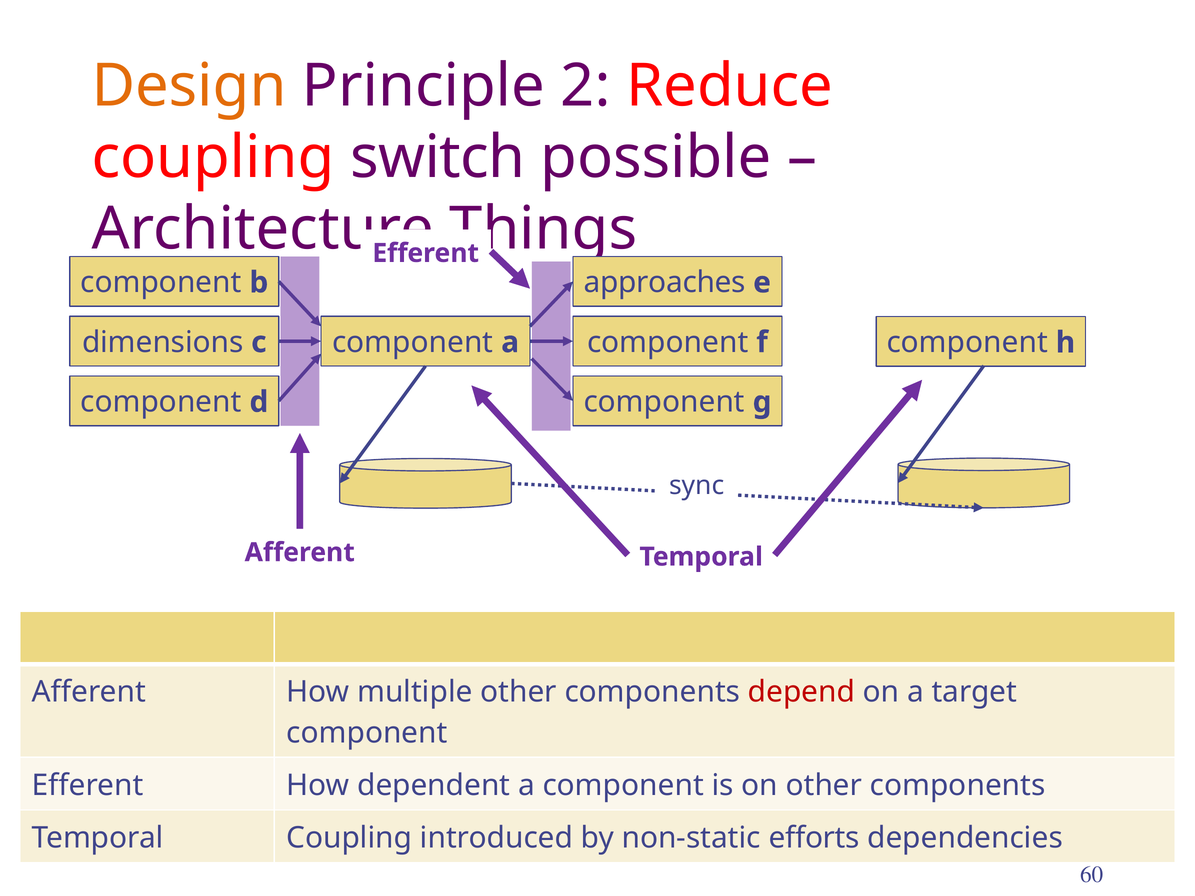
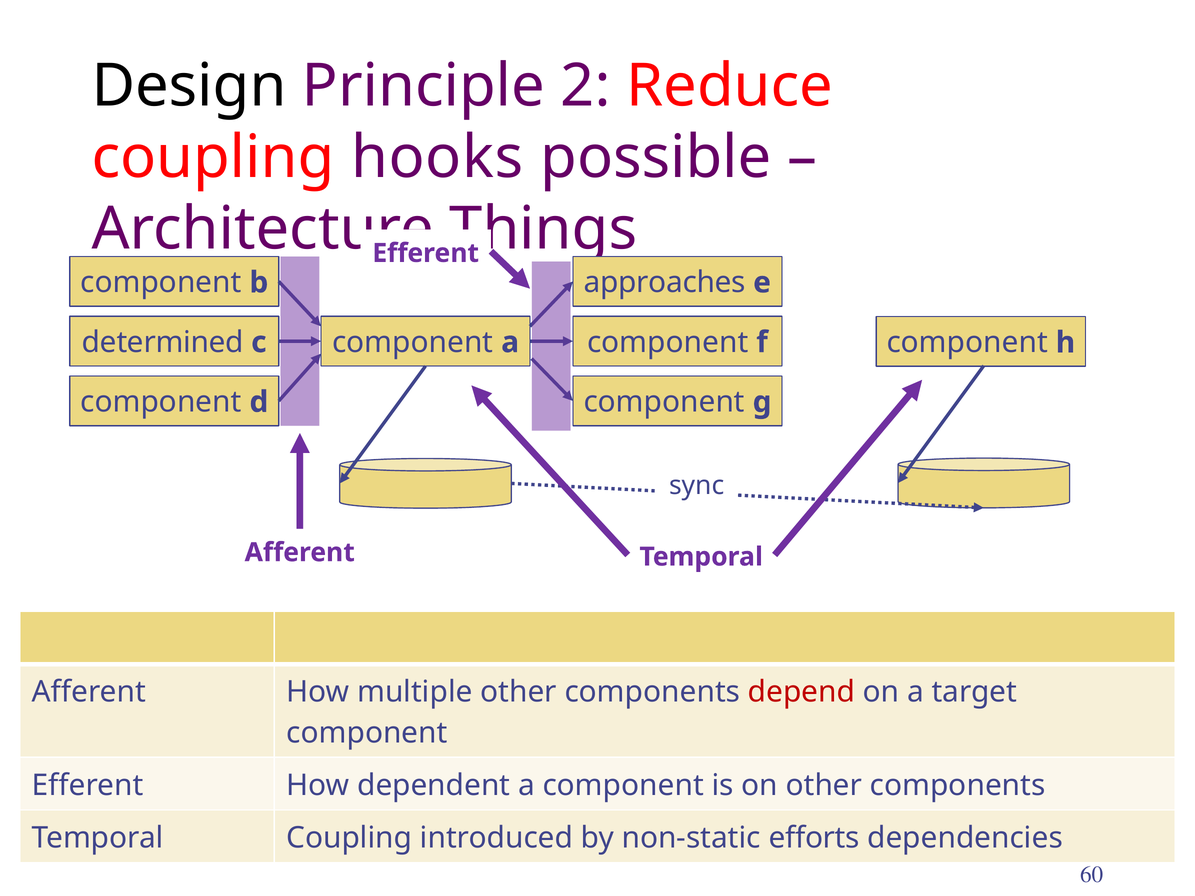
Design colour: orange -> black (189, 86)
switch: switch -> hooks (437, 158)
dimensions: dimensions -> determined (163, 342)
